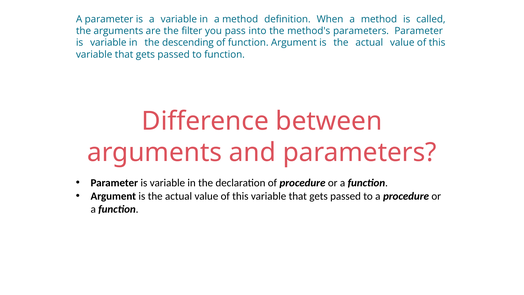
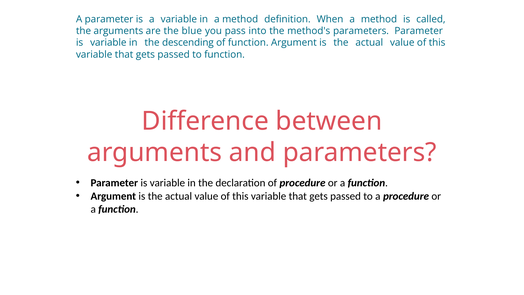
filter: filter -> blue (192, 31)
